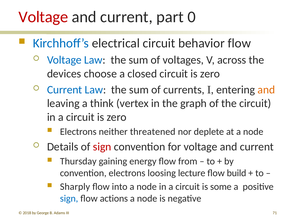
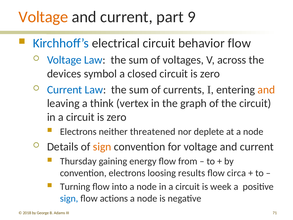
Voltage colour: red -> orange (43, 17)
0: 0 -> 9 (192, 17)
choose: choose -> symbol (100, 74)
sign colour: red -> orange (102, 147)
lecture: lecture -> results (192, 173)
build: build -> circa (236, 173)
Sharply: Sharply -> Turning (75, 187)
some: some -> week (221, 187)
